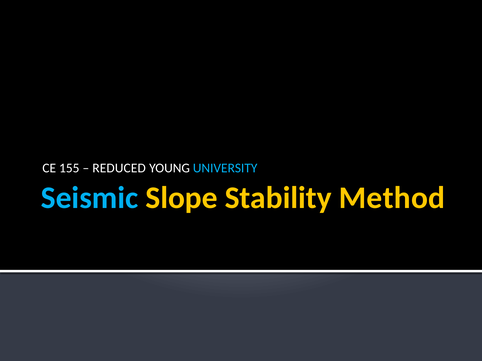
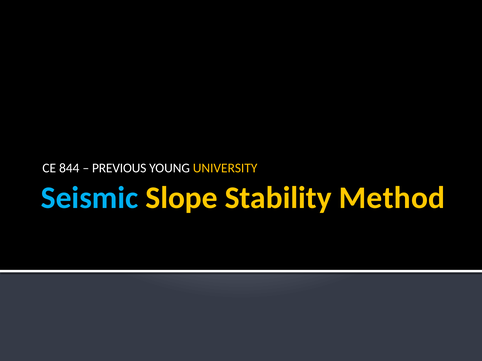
155: 155 -> 844 (69, 168)
REDUCED: REDUCED -> PREVIOUS (119, 168)
UNIVERSITY colour: light blue -> yellow (225, 168)
